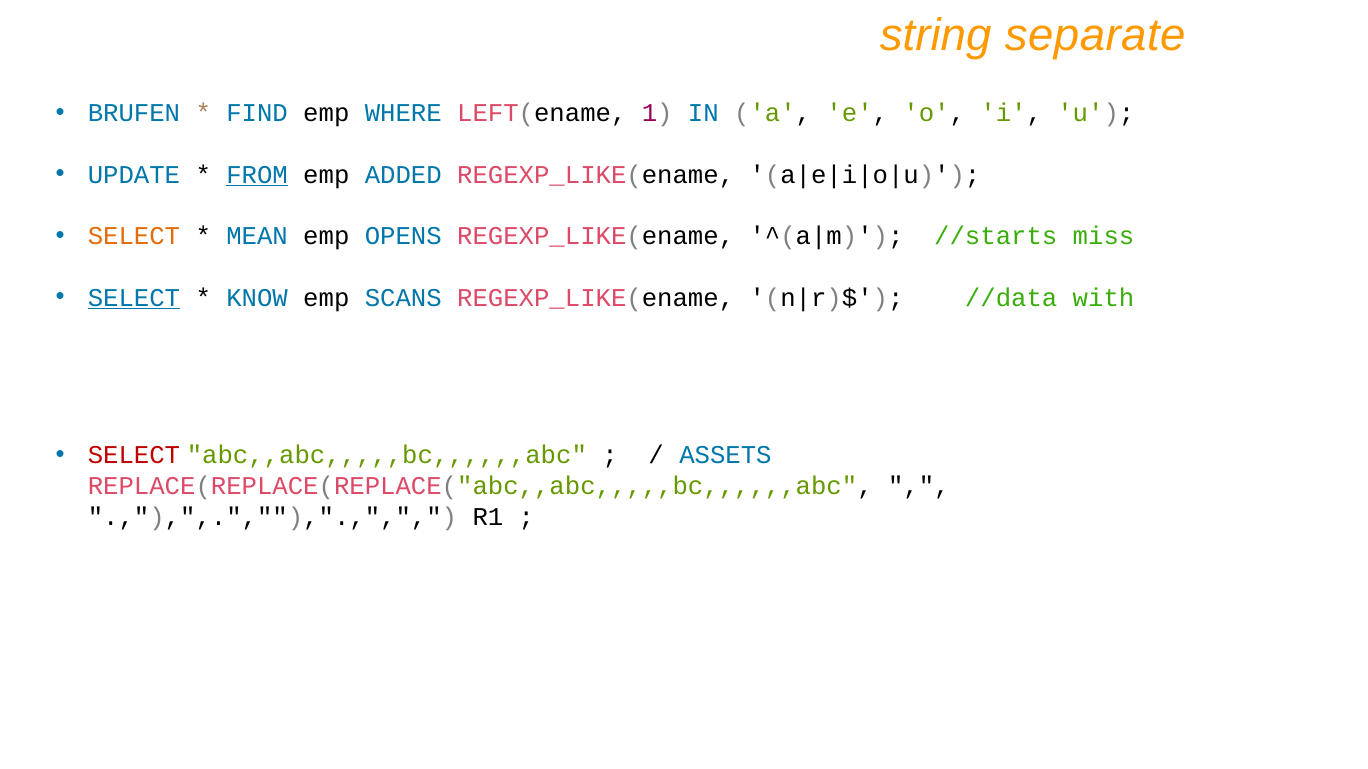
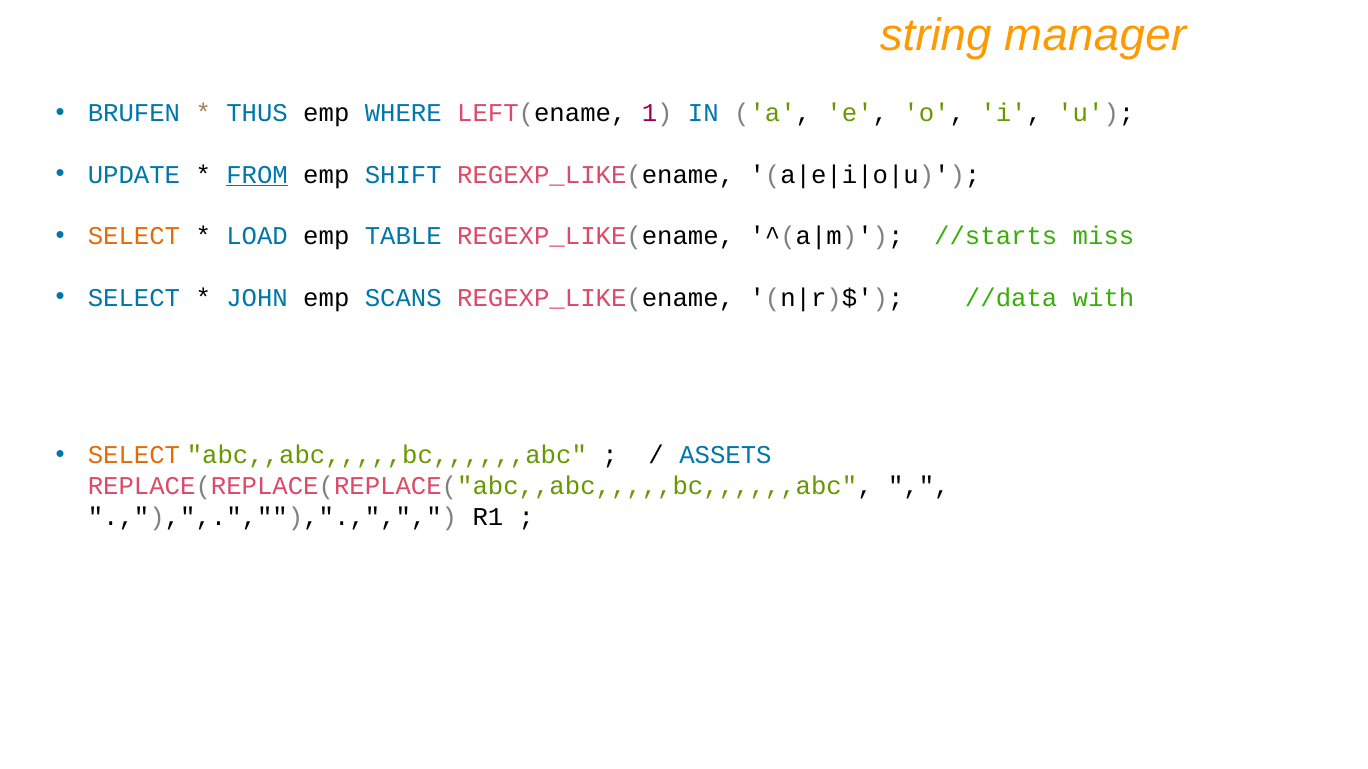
separate: separate -> manager (1095, 36)
FIND: FIND -> THUS (257, 113)
ADDED: ADDED -> SHIFT (403, 175)
MEAN: MEAN -> LOAD (257, 236)
OPENS: OPENS -> TABLE (403, 236)
SELECT underline: present -> none (134, 298)
KNOW: KNOW -> JOHN (257, 298)
SELECT colour: red -> orange (134, 455)
